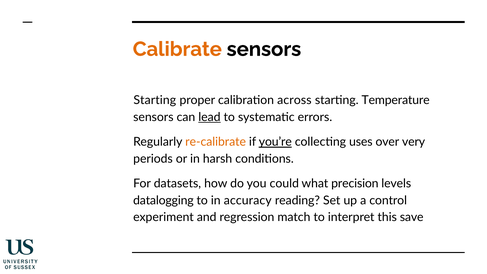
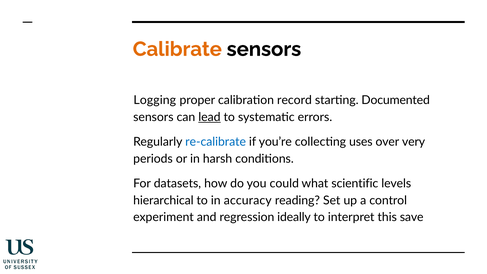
Starting: Starting -> Logging (155, 100)
across: across -> record (294, 100)
Temperature: Temperature -> Documented (396, 100)
re-calibrate colour: orange -> blue (216, 142)
you’re underline: present -> none (275, 142)
precision: precision -> scientific (355, 184)
datalogging: datalogging -> hierarchical (163, 200)
match: match -> ideally (294, 217)
